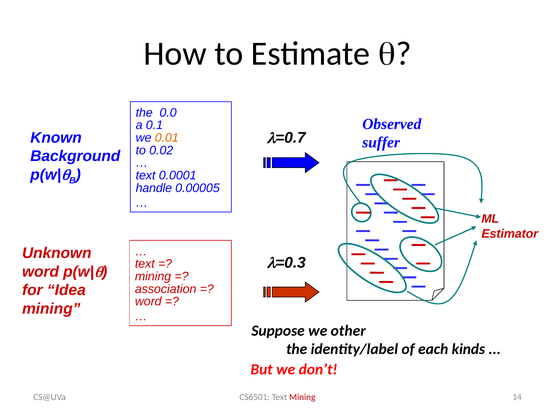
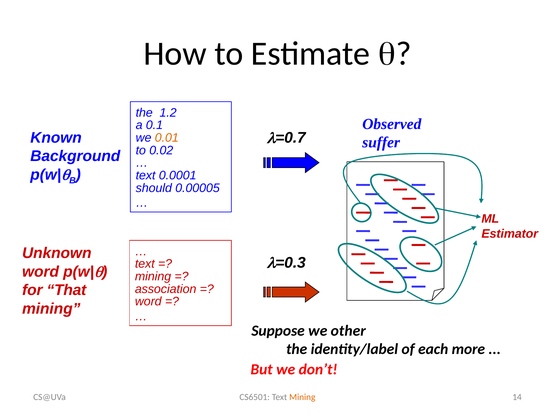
0.0: 0.0 -> 1.2 (168, 113)
handle: handle -> should (154, 188)
Idea: Idea -> That (66, 290)
kinds: kinds -> more (468, 349)
Mining colour: red -> orange (302, 397)
